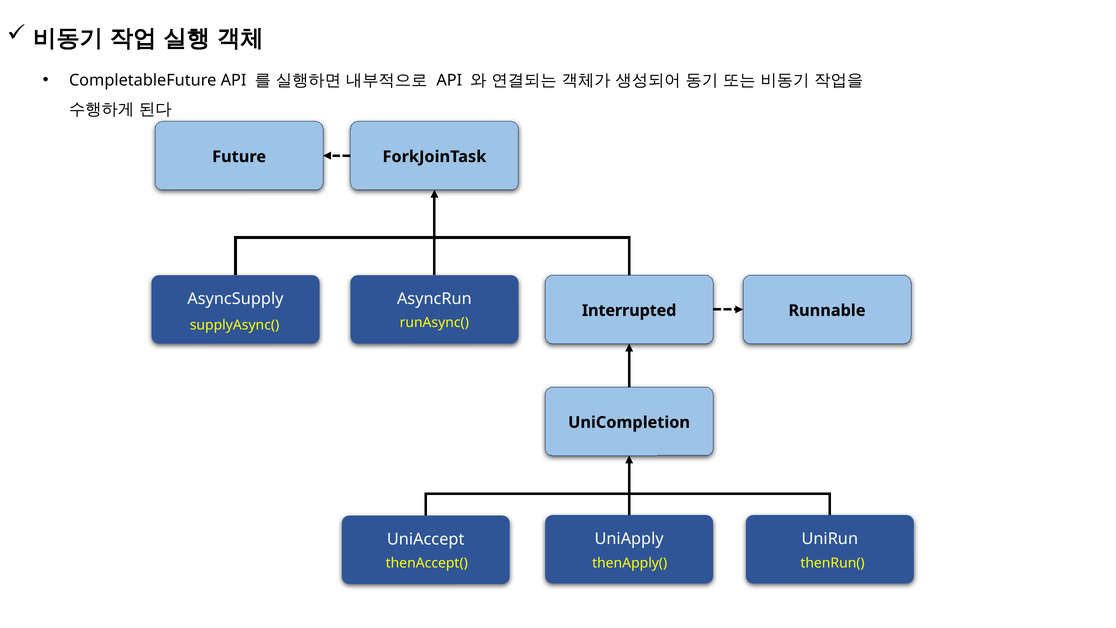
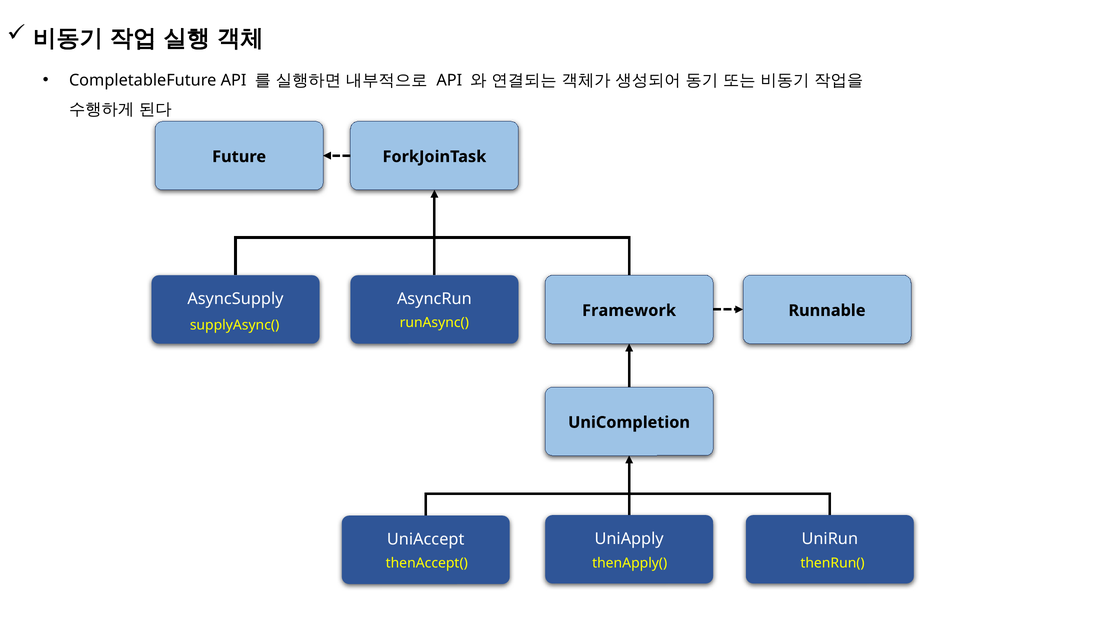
Interrupted: Interrupted -> Framework (629, 310)
